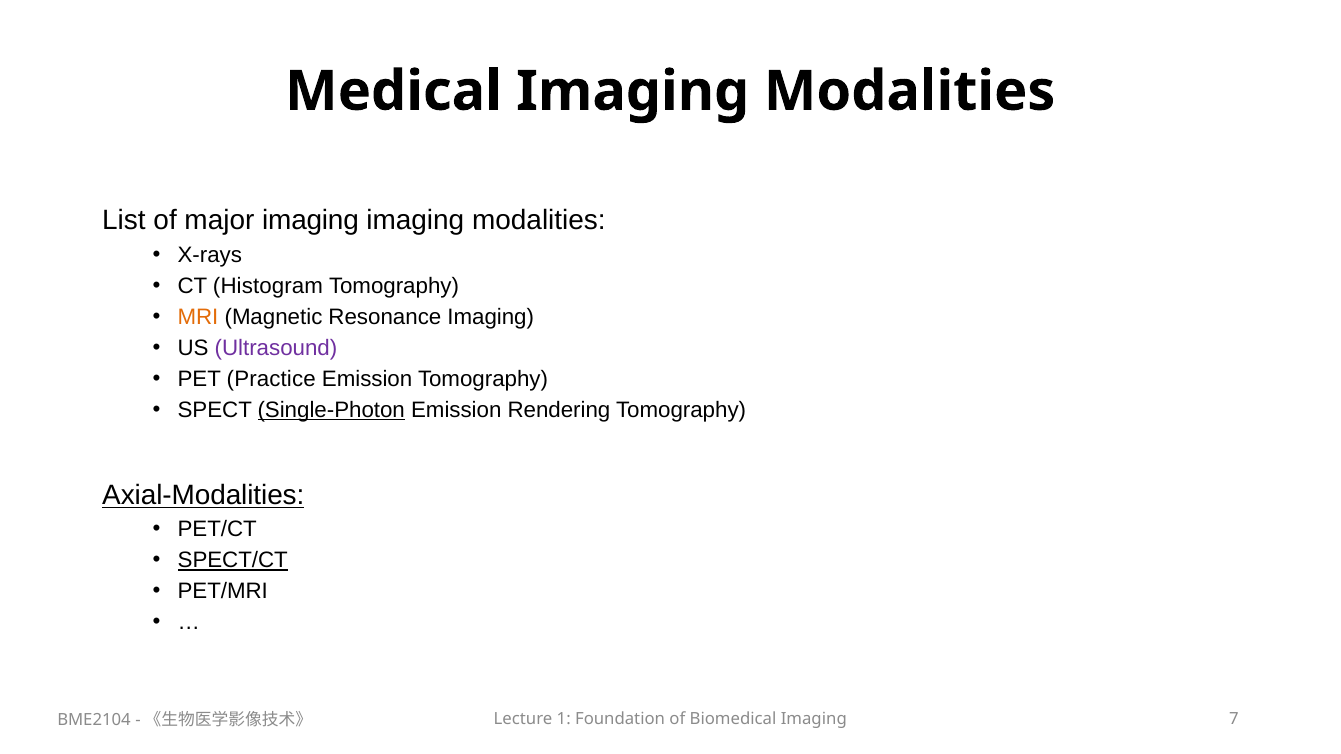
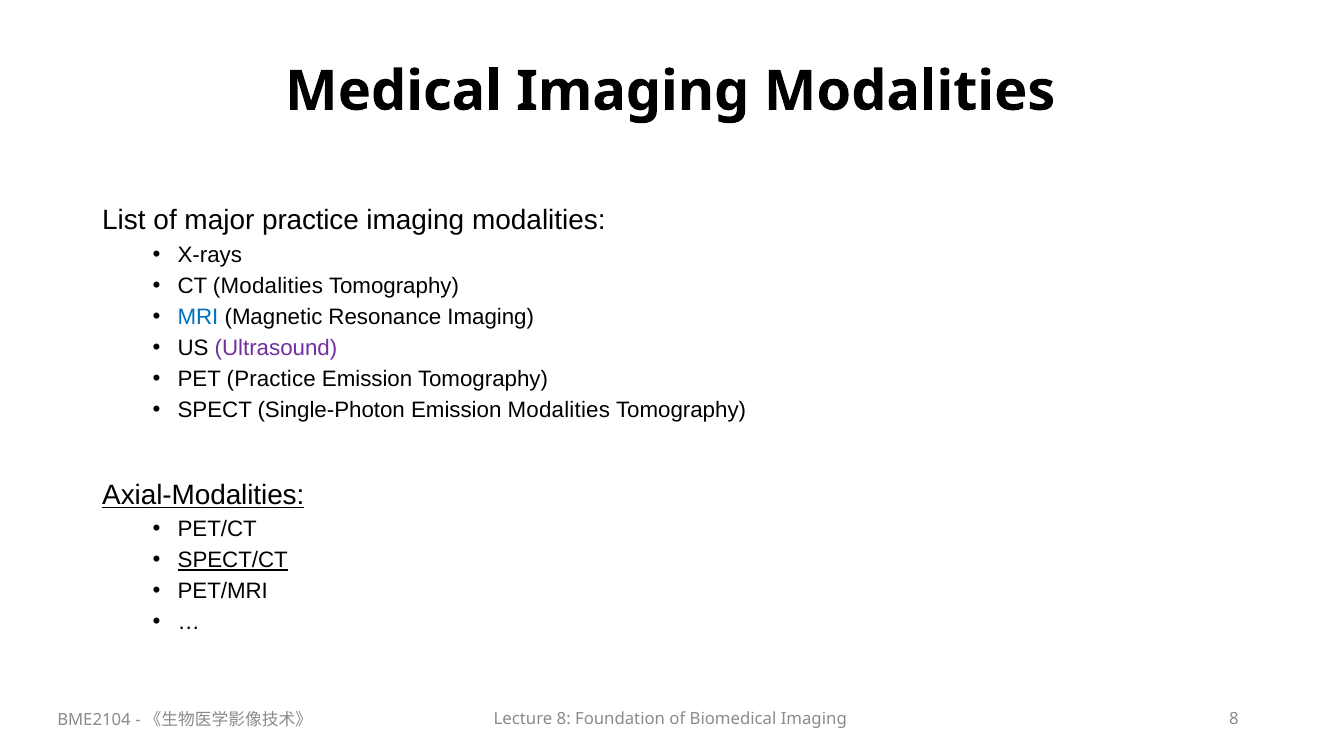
major imaging: imaging -> practice (311, 221)
CT Histogram: Histogram -> Modalities (268, 286)
MRI colour: orange -> blue (198, 317)
Single-Photon underline: present -> none (331, 410)
Emission Rendering: Rendering -> Modalities (559, 410)
Lecture 1: 1 -> 8 (564, 719)
Imaging 7: 7 -> 8 (1234, 719)
